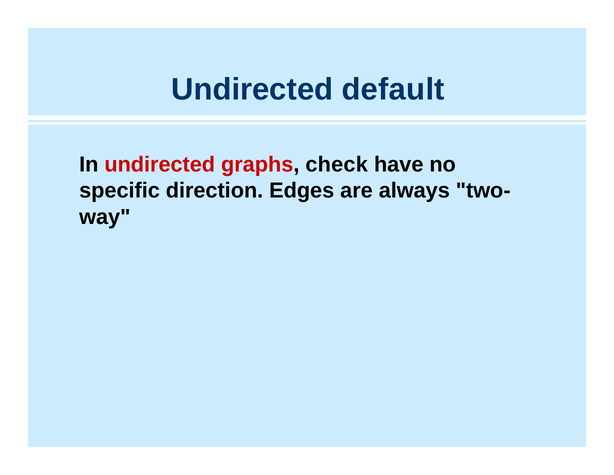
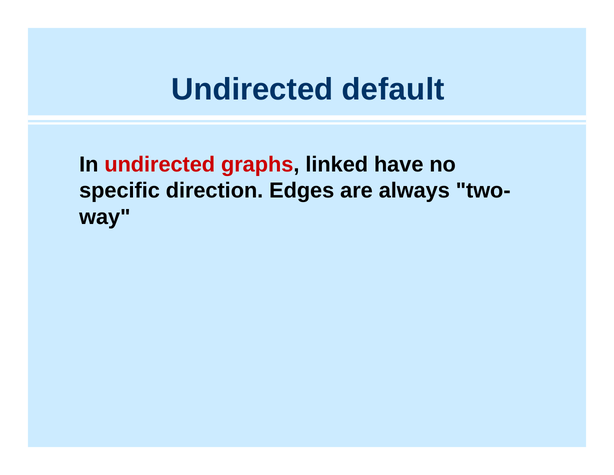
check: check -> linked (337, 164)
